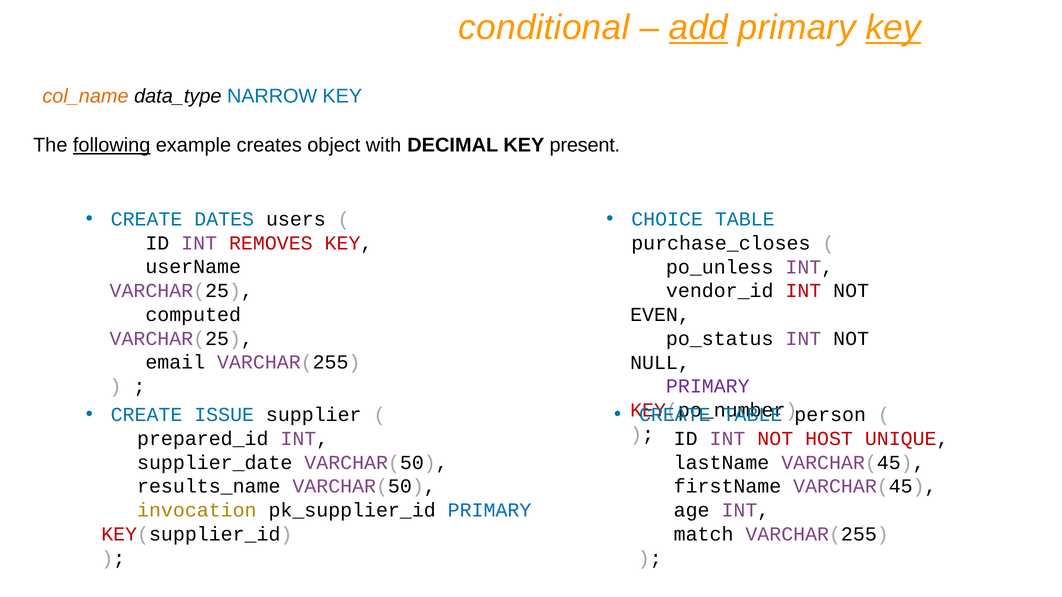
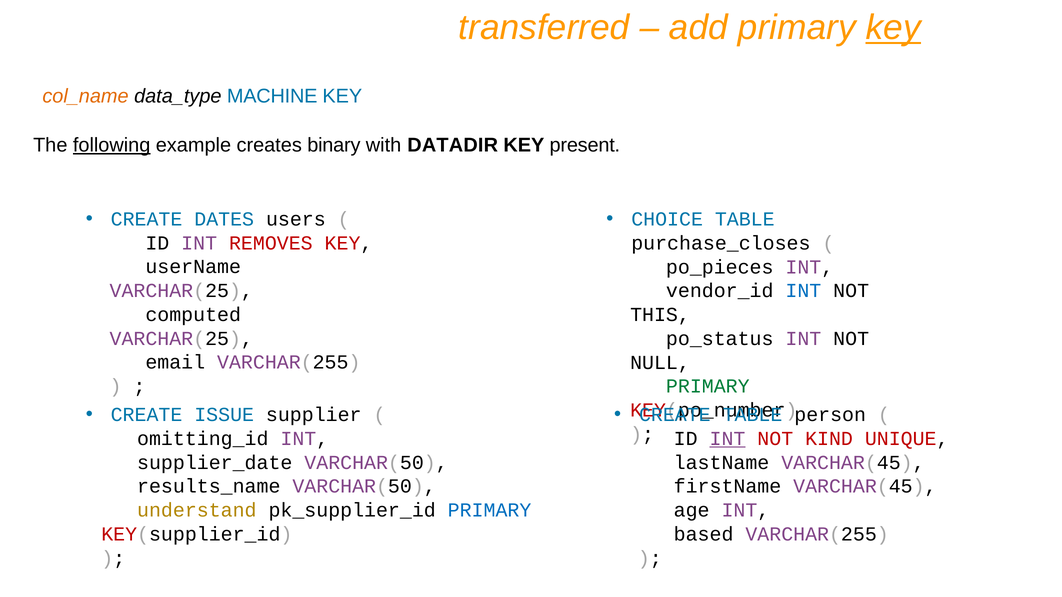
conditional: conditional -> transferred (544, 28)
add underline: present -> none (698, 28)
NARROW: NARROW -> MACHINE (272, 96)
object: object -> binary (334, 145)
DECIMAL: DECIMAL -> DATADIR (453, 145)
po_unless: po_unless -> po_pieces (720, 267)
INT colour: red -> blue (803, 291)
EVEN: EVEN -> THIS (660, 315)
PRIMARY colour: purple -> green (708, 387)
prepared_id: prepared_id -> omitting_id (203, 439)
INT underline: none -> present (727, 439)
HOST: HOST -> KIND (829, 439)
invocation: invocation -> understand (197, 511)
match: match -> based (704, 534)
